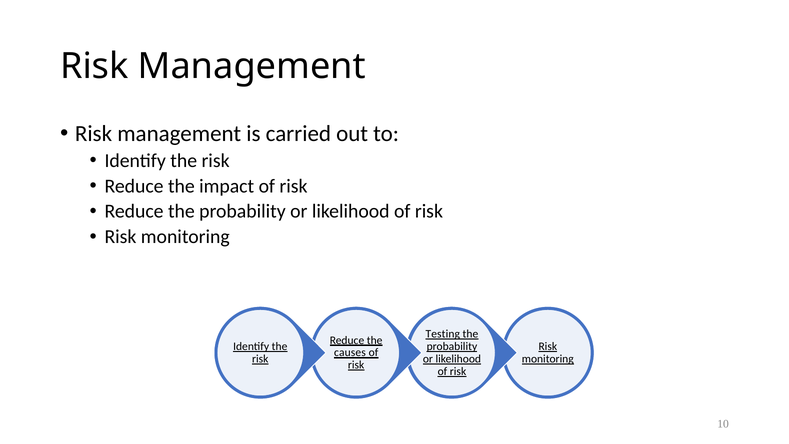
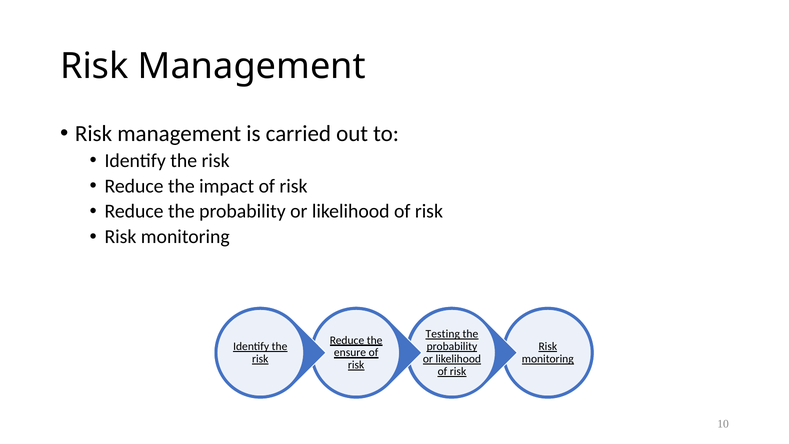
causes: causes -> ensure (350, 353)
